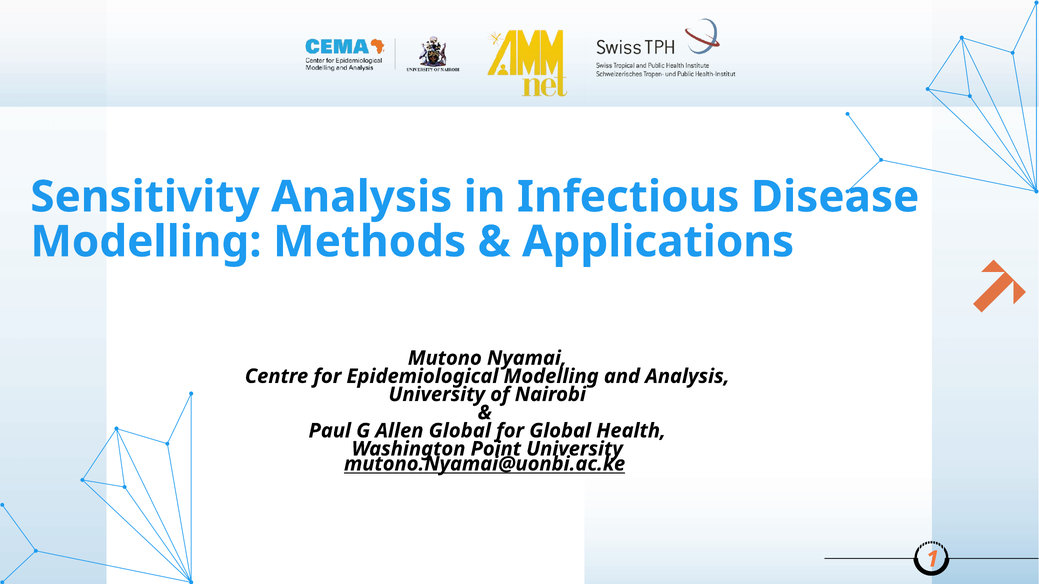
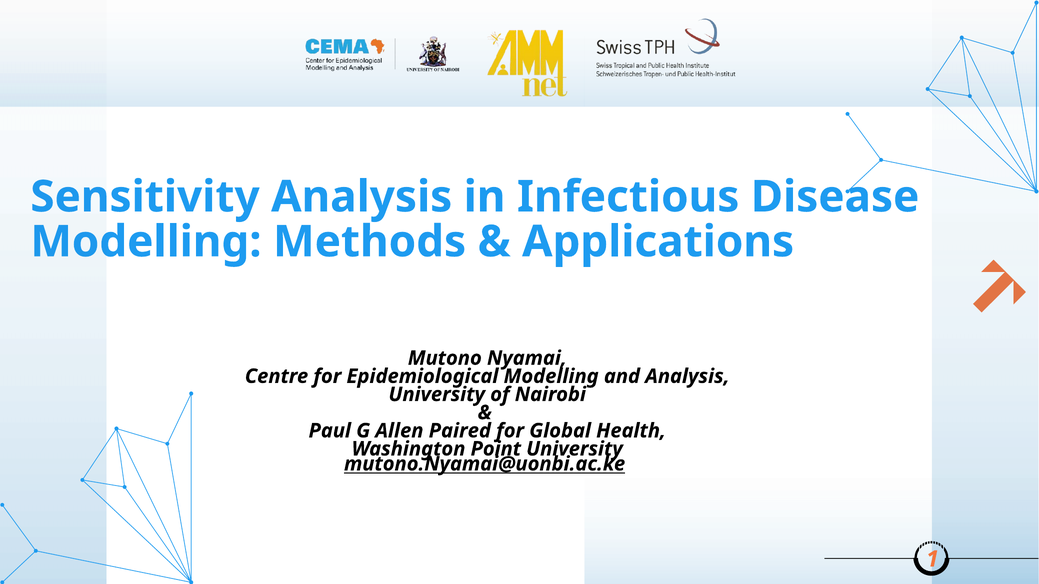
Allen Global: Global -> Paired (460, 431)
